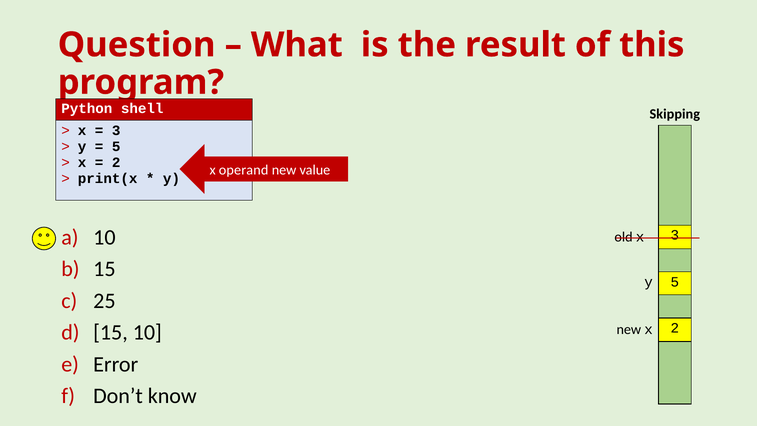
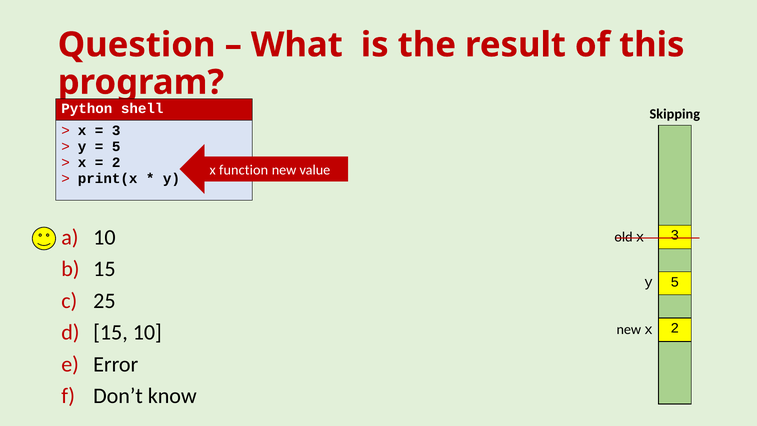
operand: operand -> function (244, 170)
